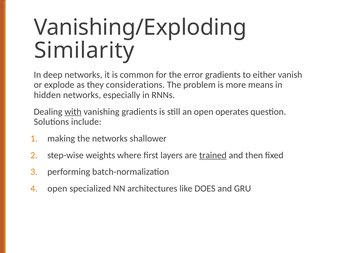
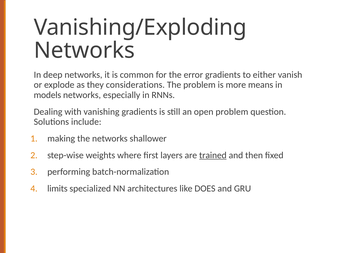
Similarity: Similarity -> Networks (84, 50)
hidden: hidden -> models (47, 95)
with underline: present -> none (73, 112)
open operates: operates -> problem (232, 112)
open: open -> limits (57, 189)
